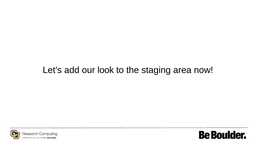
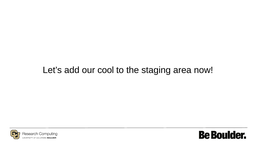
look: look -> cool (106, 70)
